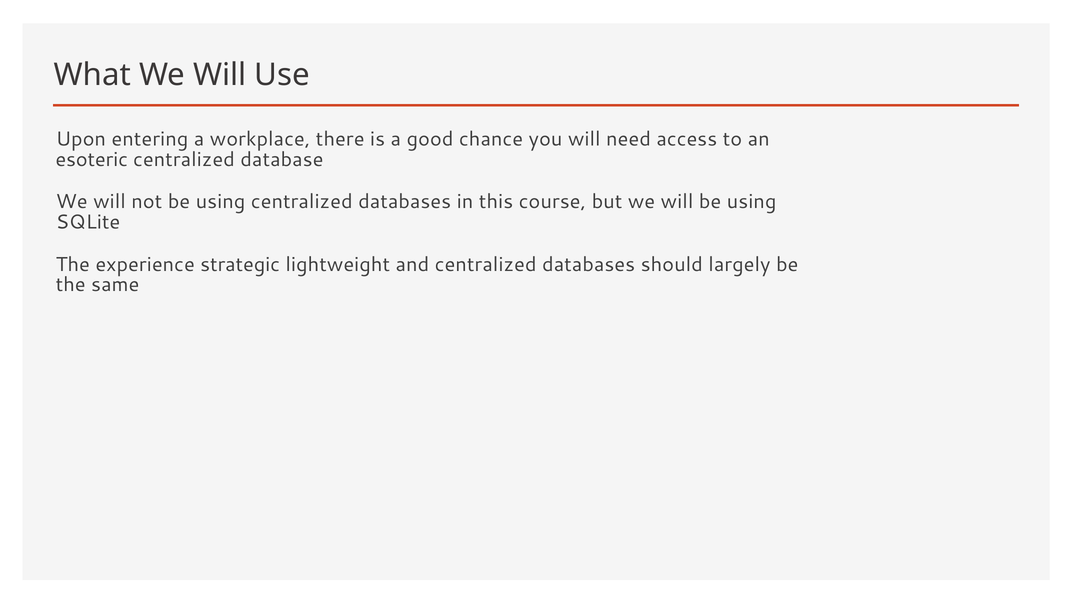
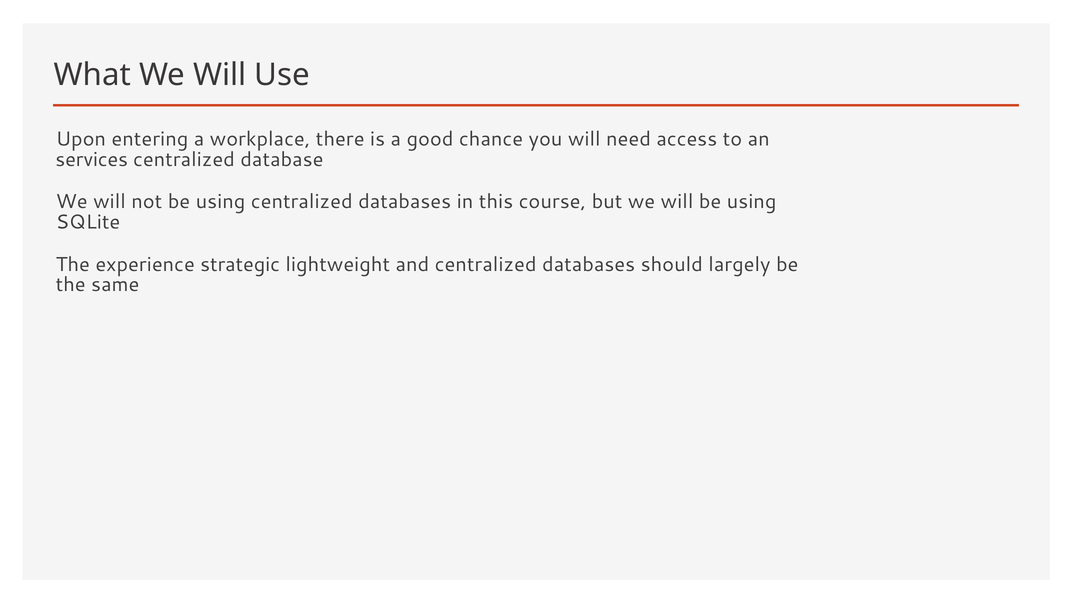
esoteric: esoteric -> services (92, 159)
